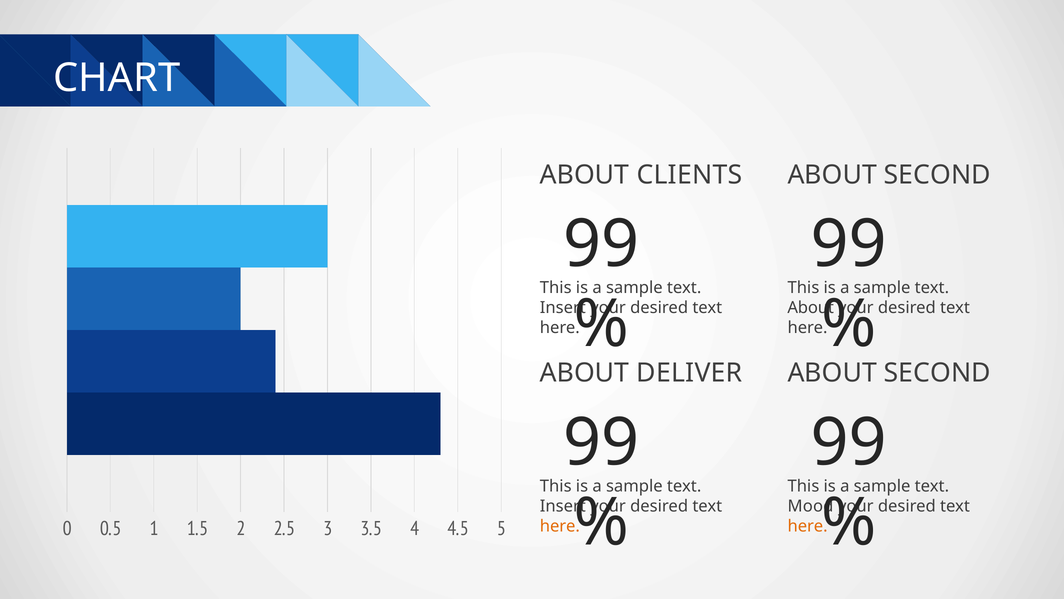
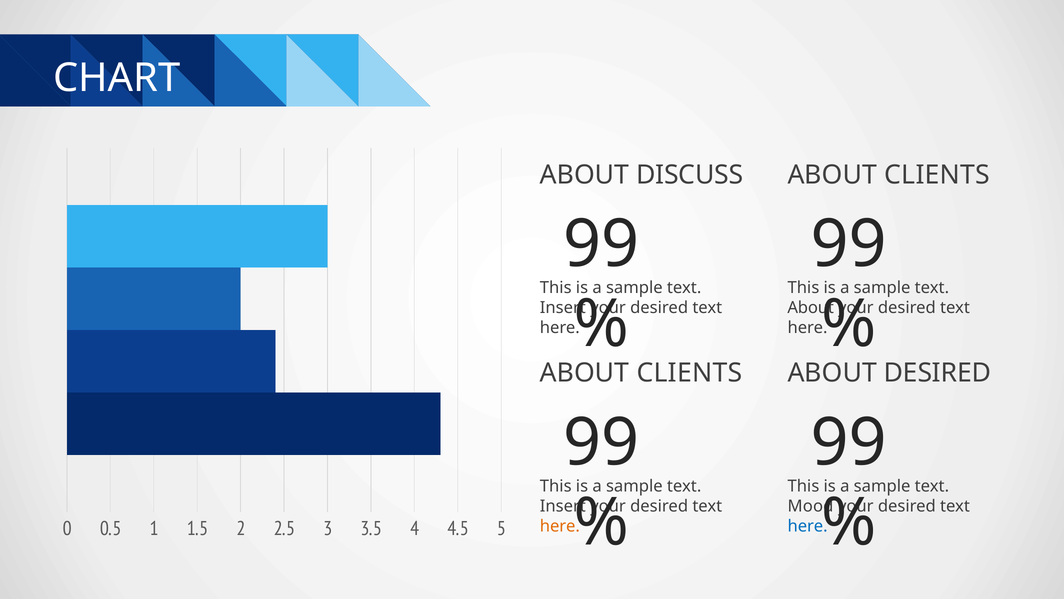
CLIENTS: CLIENTS -> DISCUSS (690, 175)
SECOND: SECOND -> CLIENTS (937, 175)
DELIVER: DELIVER -> CLIENTS (689, 373)
SECOND: SECOND -> DESIRED (937, 373)
here colour: orange -> blue (808, 526)
